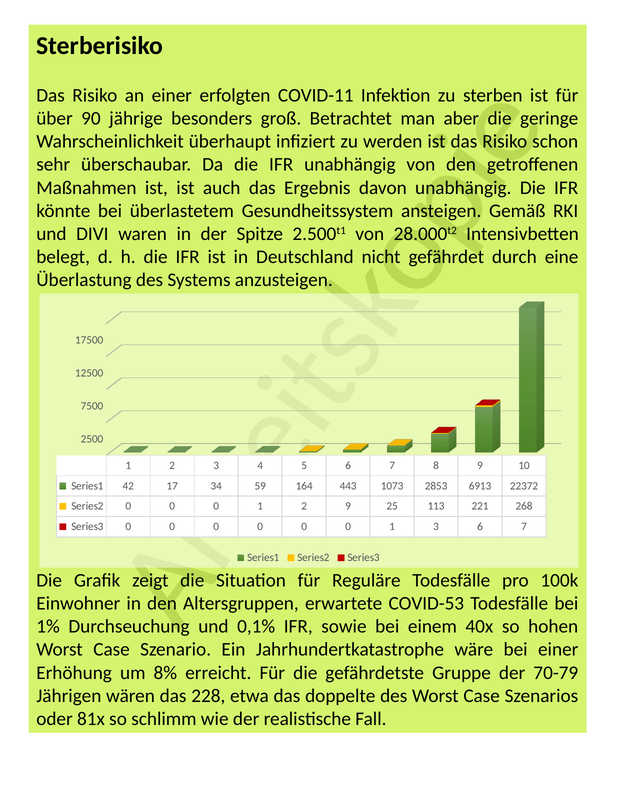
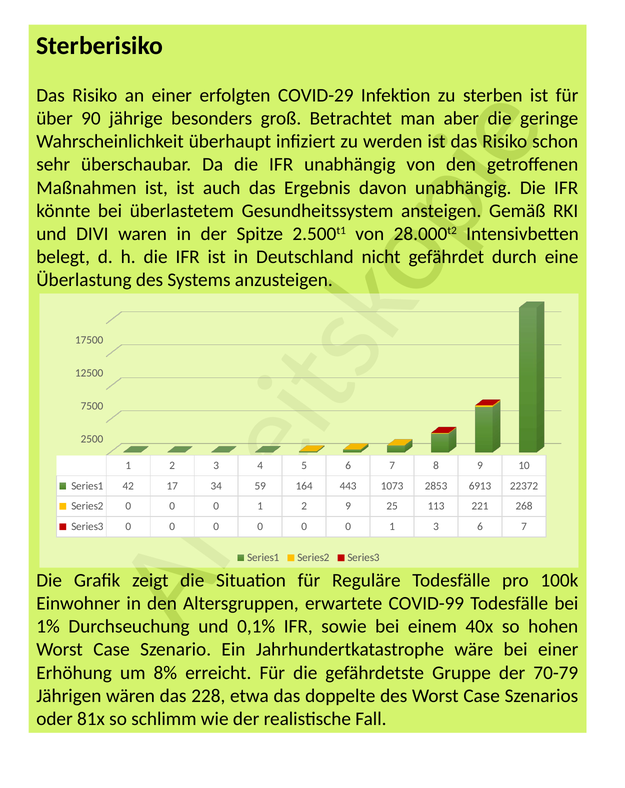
COVID-11: COVID-11 -> COVID-29 (316, 95)
COVID-53: COVID-53 -> COVID-99 (426, 603)
